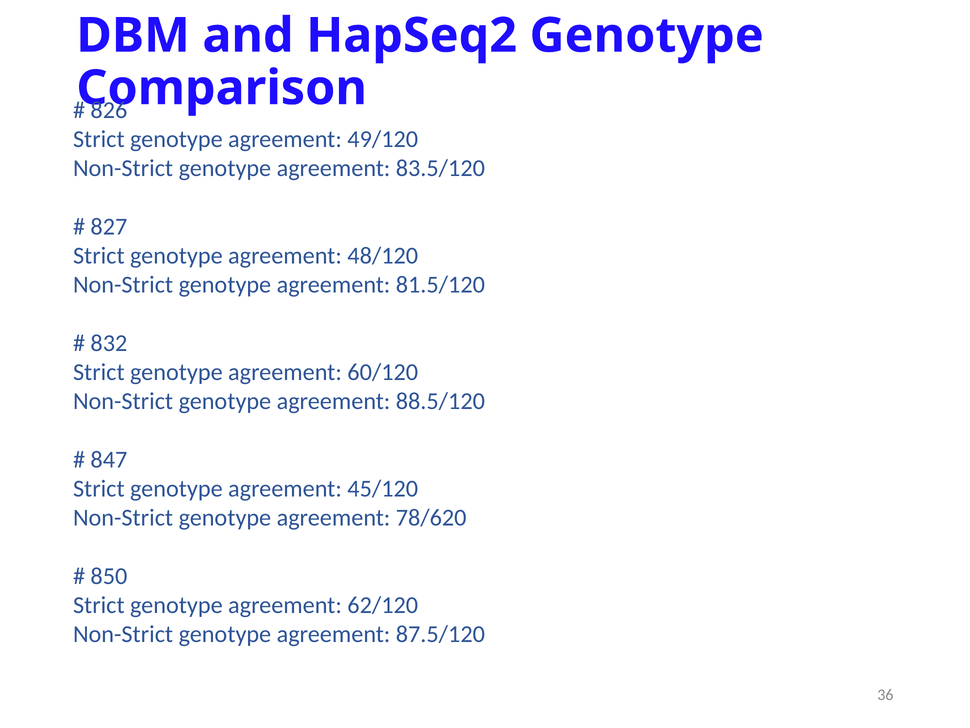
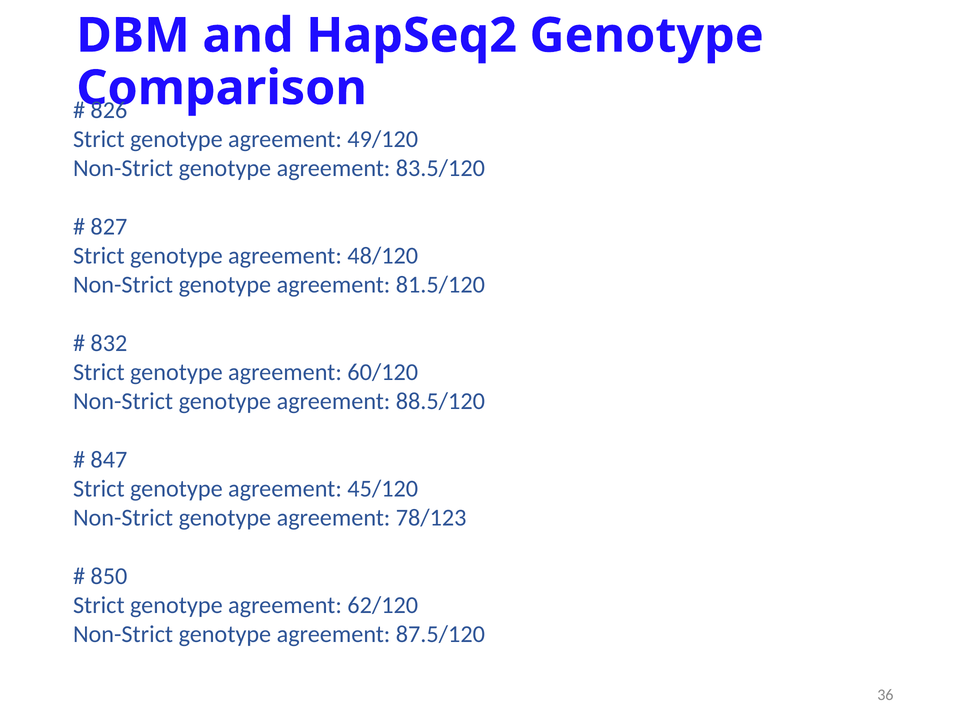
78/620: 78/620 -> 78/123 (431, 517)
